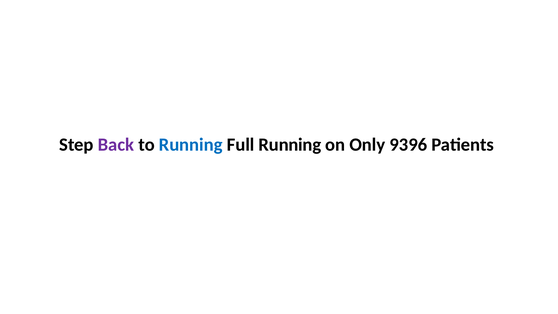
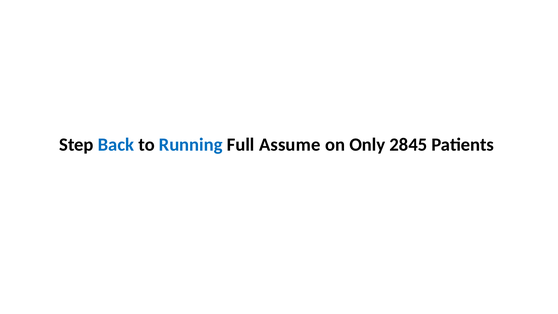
Back colour: purple -> blue (116, 145)
Full Running: Running -> Assume (290, 145)
9396: 9396 -> 2845 (408, 145)
